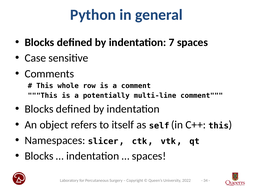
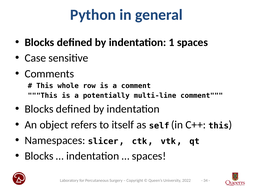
7: 7 -> 1 (172, 43)
